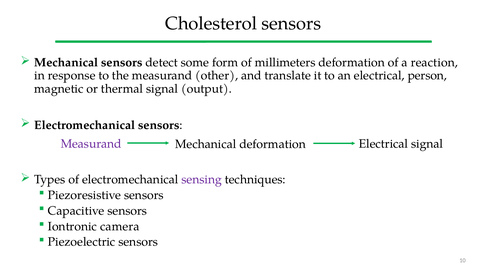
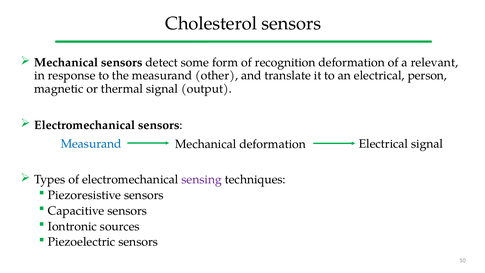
millimeters: millimeters -> recognition (285, 62)
reaction: reaction -> relevant (434, 62)
Measurand colour: purple -> blue (91, 144)
camera: camera -> sources (120, 226)
